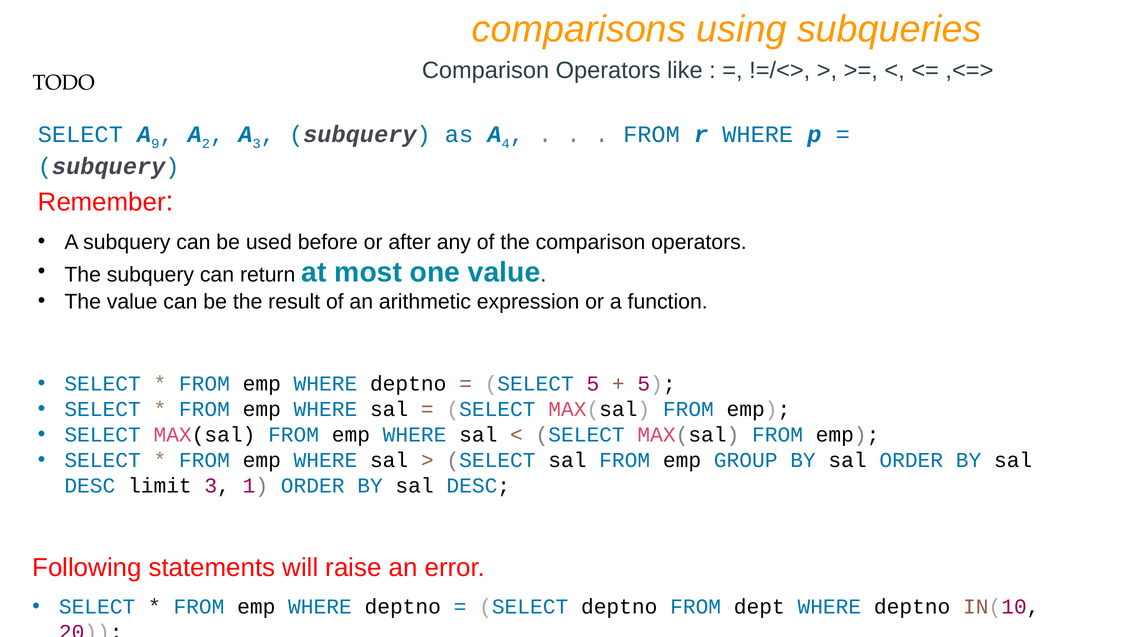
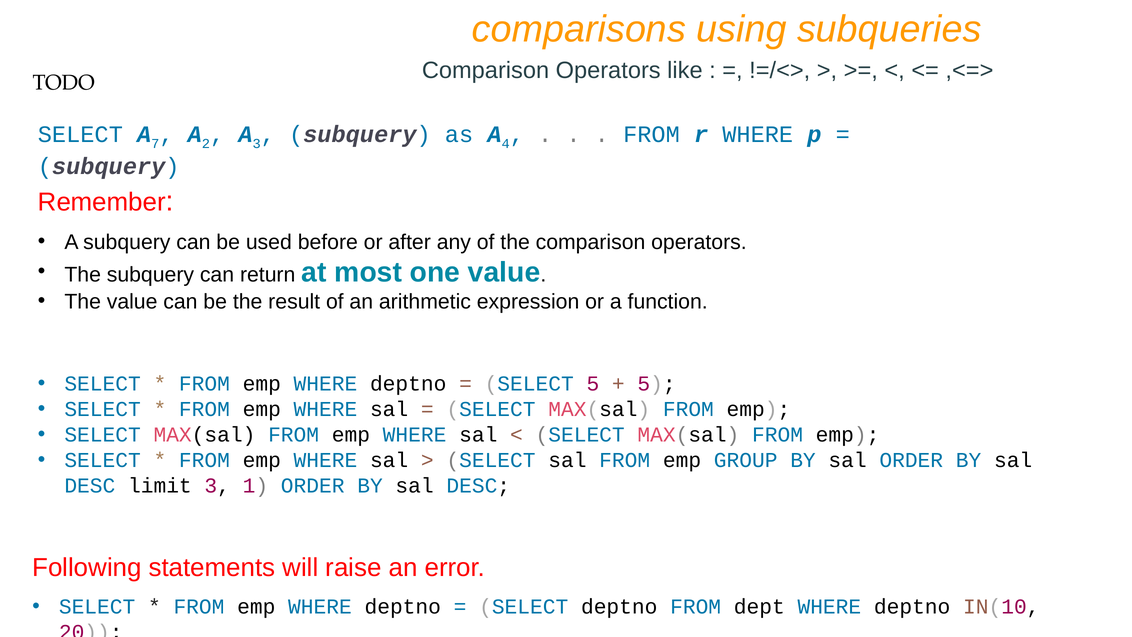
9: 9 -> 7 (155, 143)
